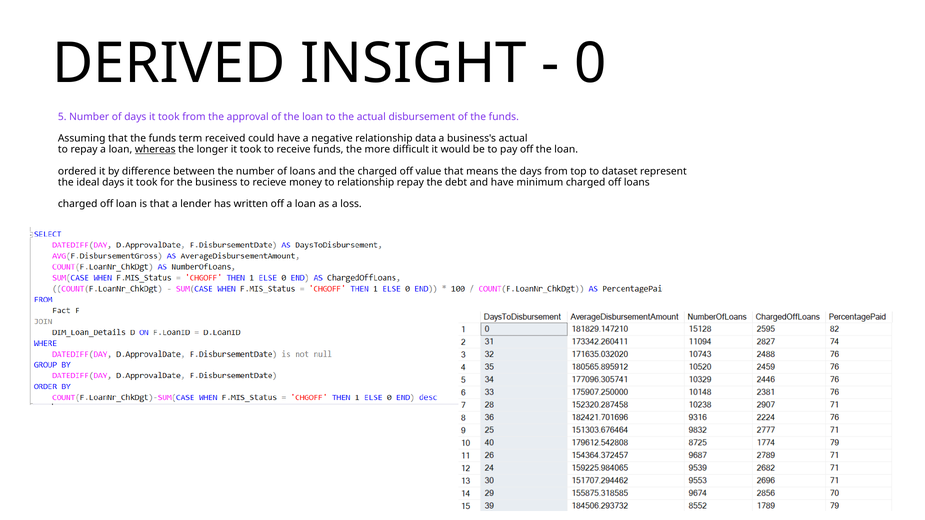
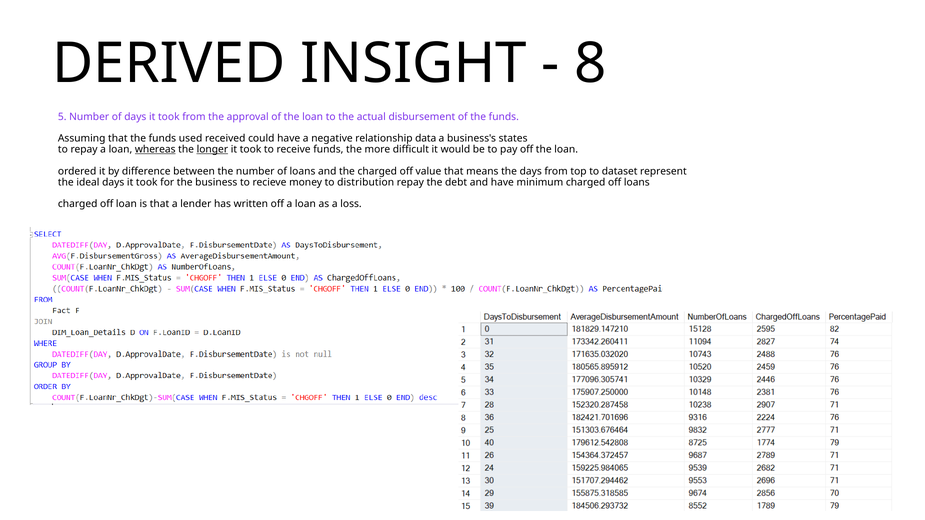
0: 0 -> 8 (591, 64)
term: term -> used (191, 139)
business's actual: actual -> states (513, 139)
longer underline: none -> present (212, 150)
to relationship: relationship -> distribution (366, 182)
